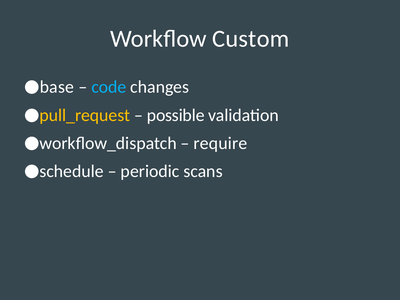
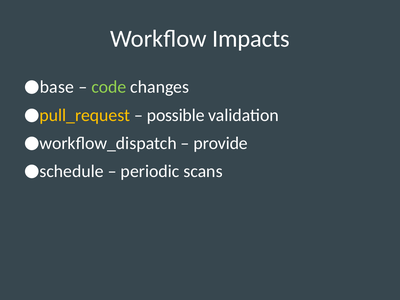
Custom: Custom -> Impacts (251, 39)
code colour: light blue -> light green (109, 87)
require: require -> provide (221, 143)
